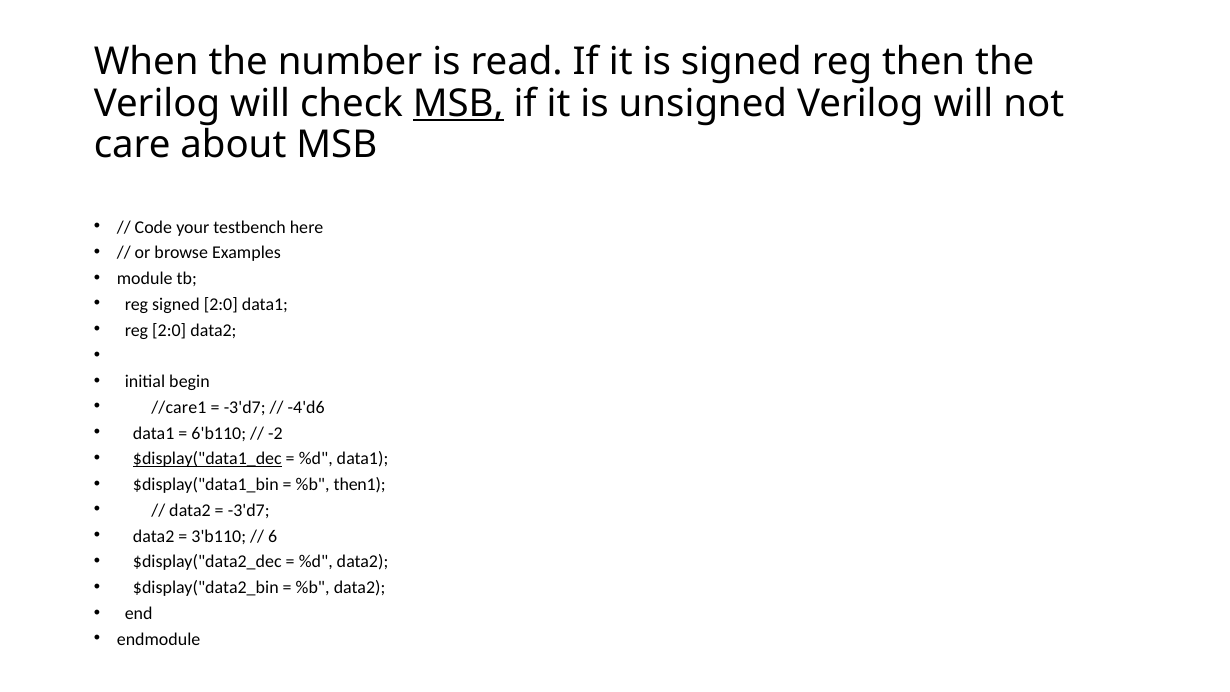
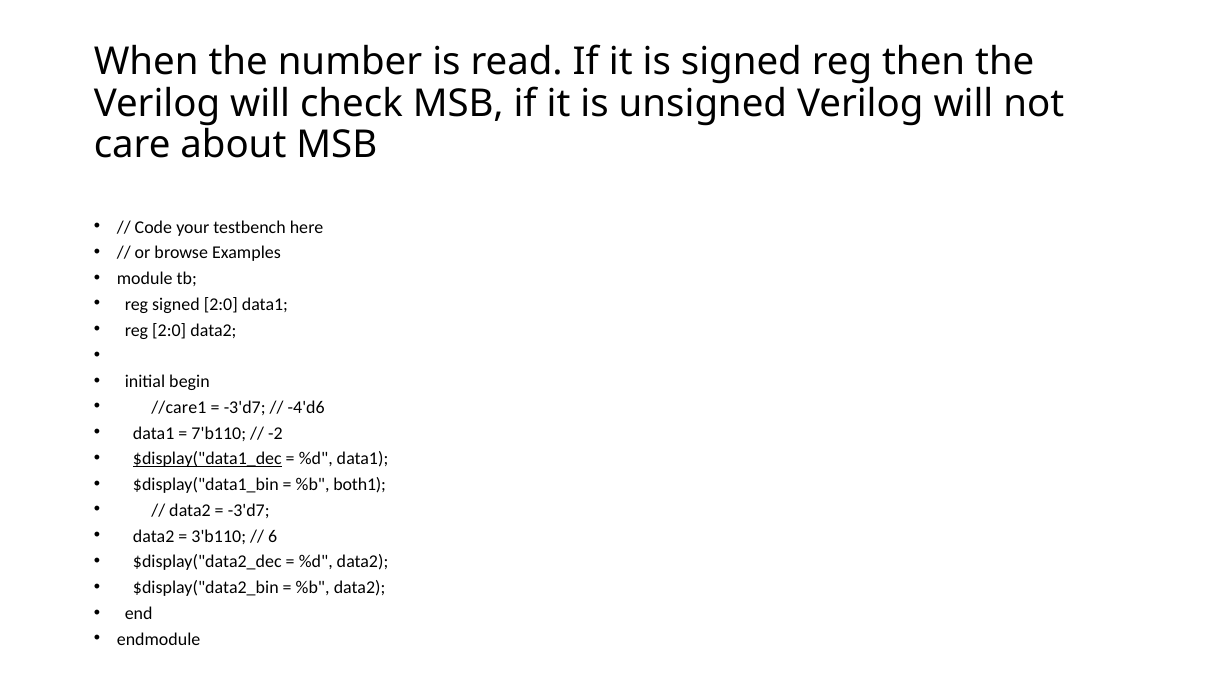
MSB underline: present -> none (458, 103)
6'b110: 6'b110 -> 7'b110 (219, 433)
then1: then1 -> both1 (360, 485)
